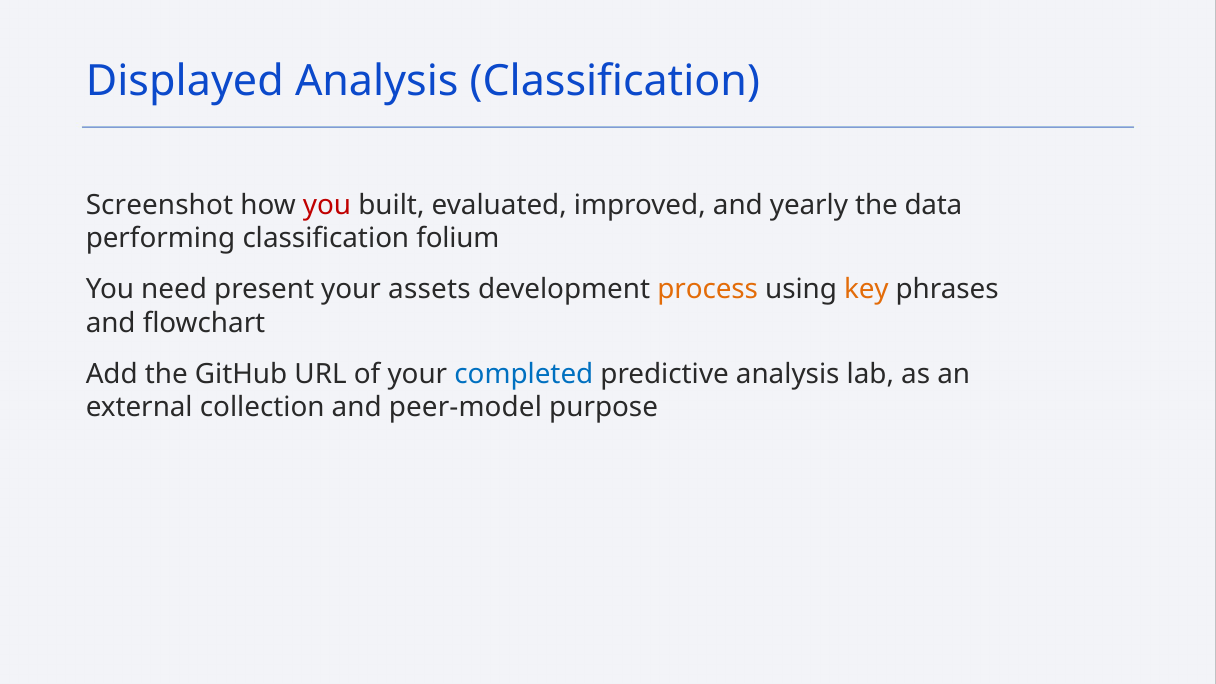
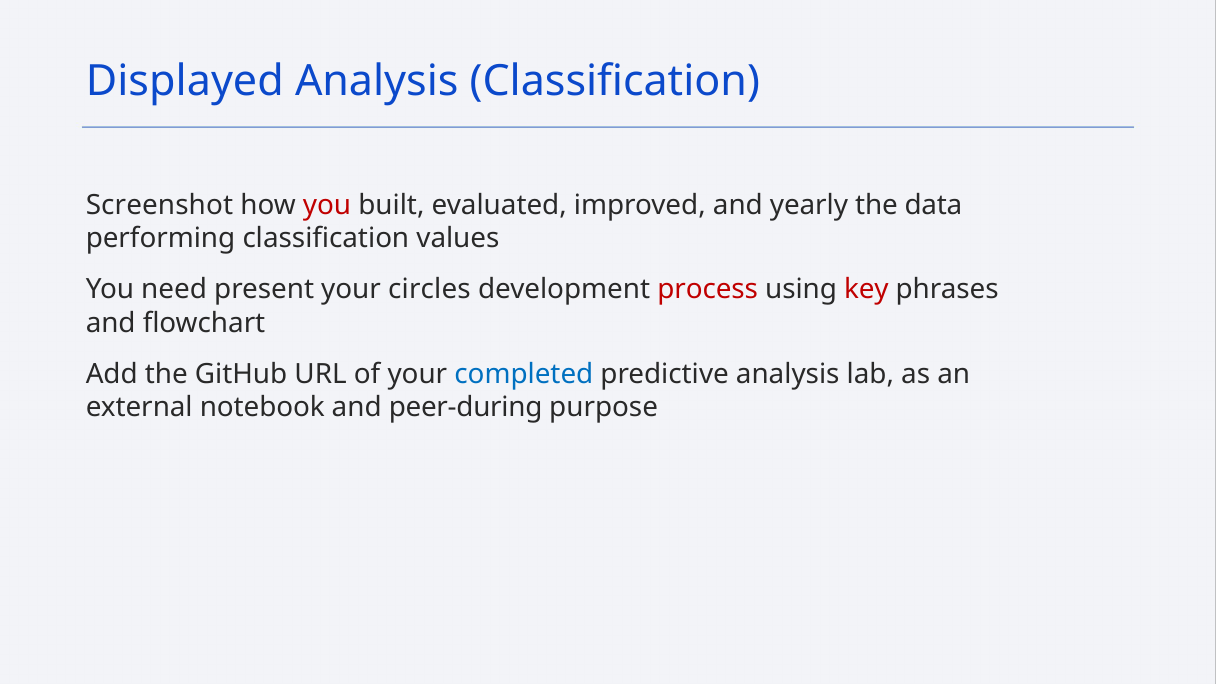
folium: folium -> values (458, 239)
assets: assets -> circles (429, 290)
process colour: orange -> red (708, 290)
key colour: orange -> red (866, 290)
collection: collection -> notebook (262, 408)
peer-model: peer-model -> peer-during (466, 408)
